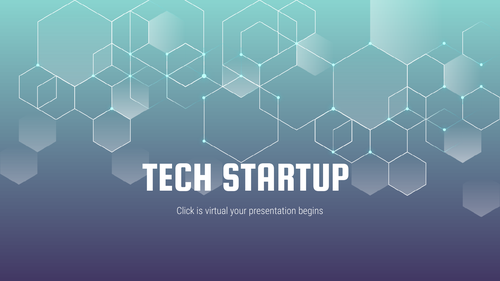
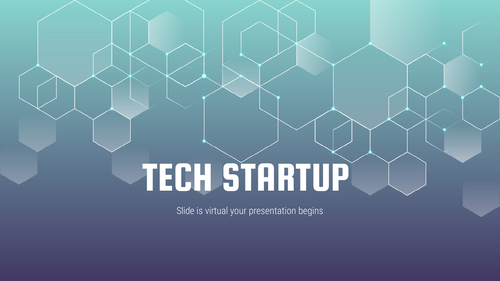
Click: Click -> Slide (185, 211)
